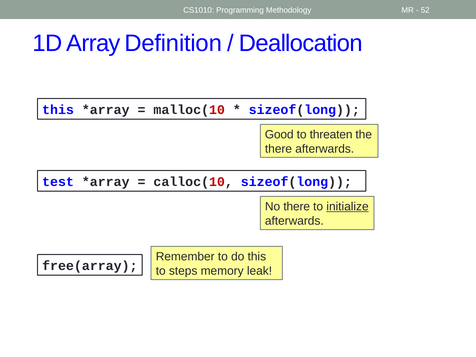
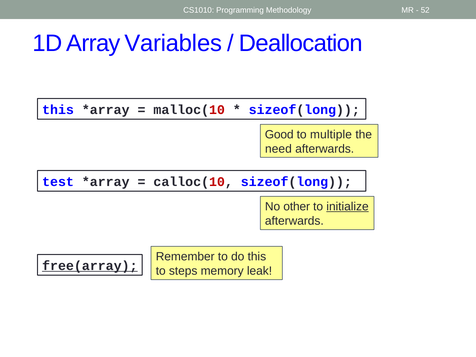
Definition: Definition -> Variables (173, 43)
threaten: threaten -> multiple (331, 135)
there: there -> need (278, 149)
No there: there -> other (297, 207)
free(array underline: none -> present (90, 266)
